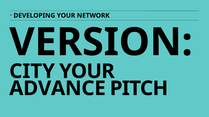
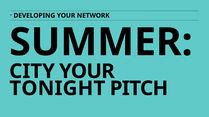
VERSION: VERSION -> SUMMER (101, 42)
ADVANCE: ADVANCE -> TONIGHT (57, 89)
